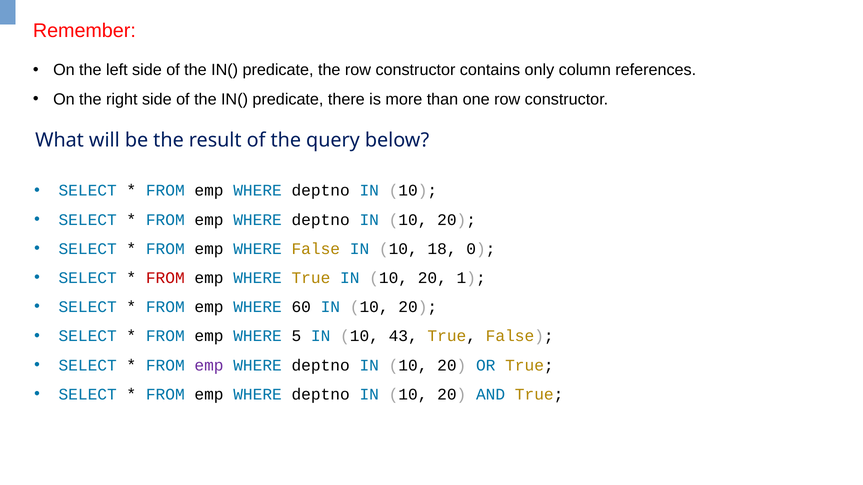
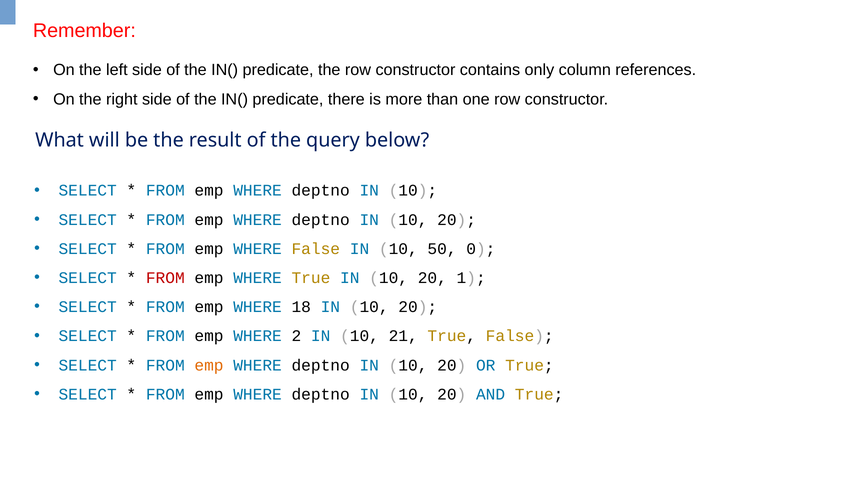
18: 18 -> 50 (442, 249)
60: 60 -> 18 (301, 307)
5: 5 -> 2 (296, 336)
43: 43 -> 21 (403, 336)
emp colour: purple -> orange (209, 366)
